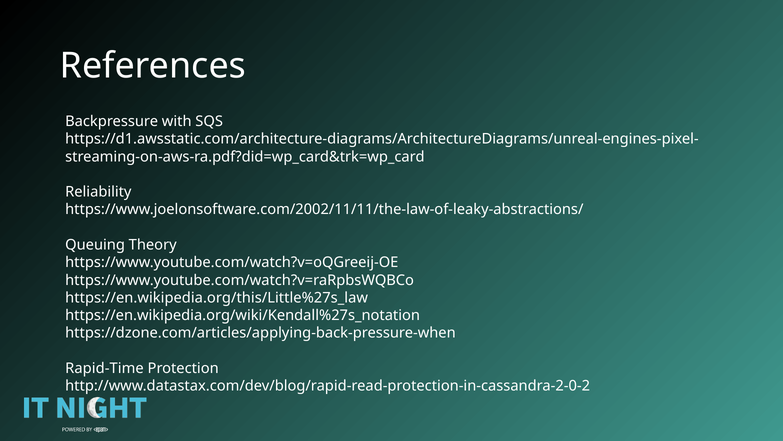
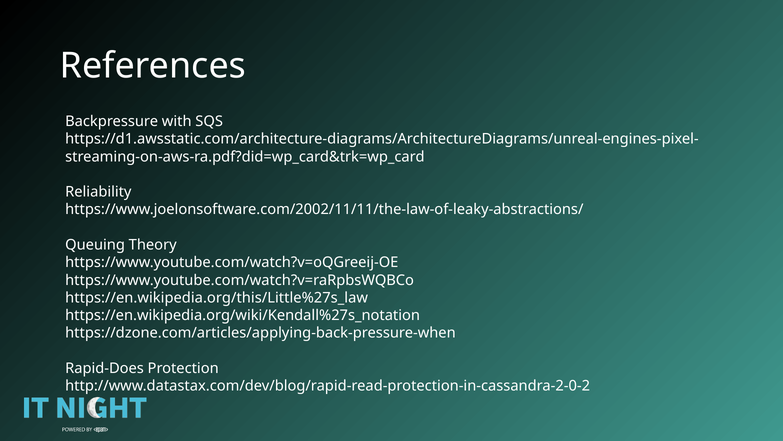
Rapid-Time: Rapid-Time -> Rapid-Does (105, 368)
